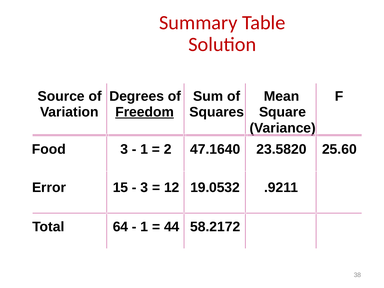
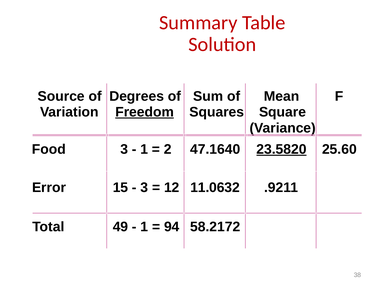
23.5820 underline: none -> present (281, 149)
19.0532: 19.0532 -> 11.0632 (215, 187)
64: 64 -> 49 (120, 227)
44: 44 -> 94 (172, 227)
